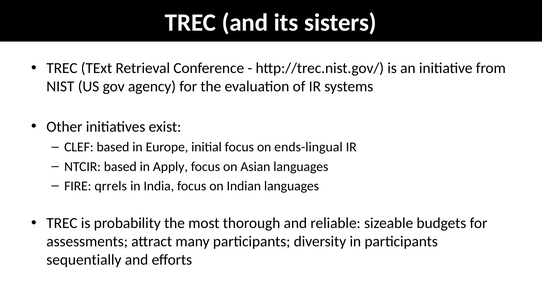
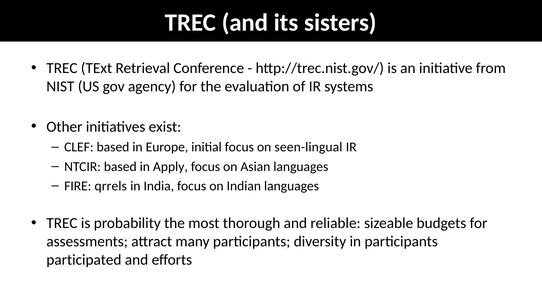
ends-lingual: ends-lingual -> seen-lingual (308, 147)
sequentially: sequentially -> participated (84, 260)
